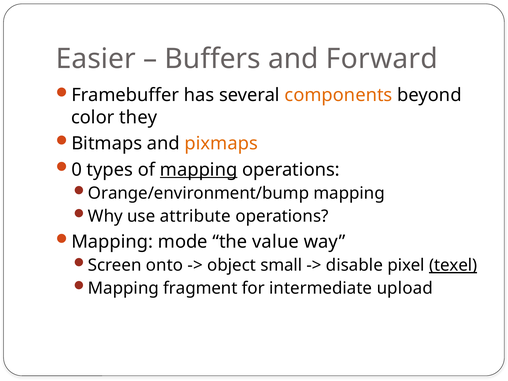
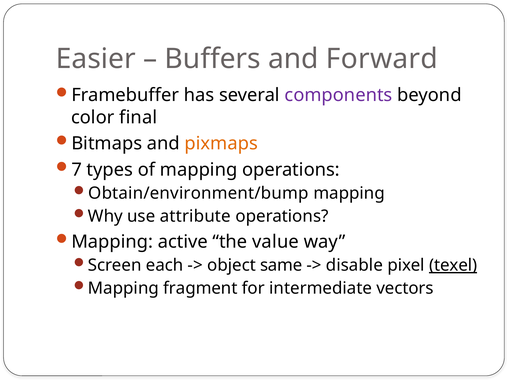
components colour: orange -> purple (338, 95)
they: they -> final (138, 117)
0: 0 -> 7 (77, 170)
mapping underline: present -> none (199, 170)
Orange/environment/bump: Orange/environment/bump -> Obtain/environment/bump (198, 193)
mode: mode -> active (183, 242)
onto: onto -> each (165, 265)
small: small -> same (281, 265)
upload: upload -> vectors (405, 288)
